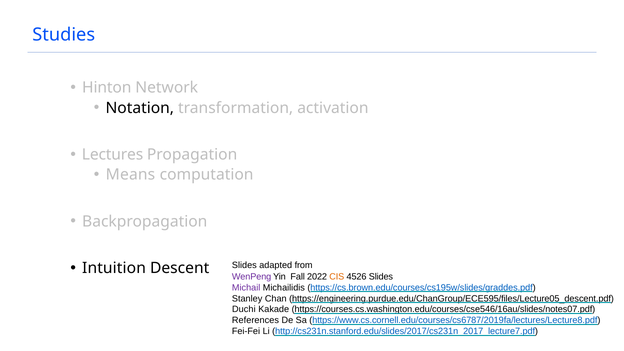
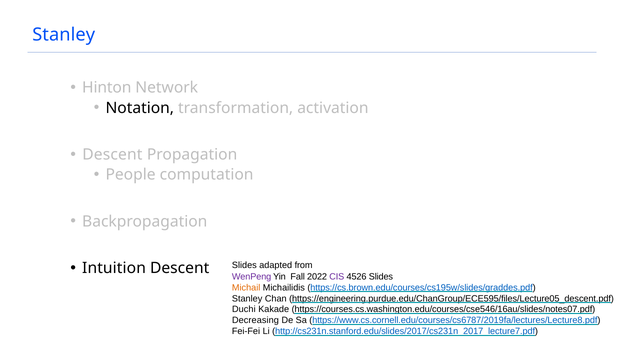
Studies: Studies -> Stanley (64, 35)
Lectures: Lectures -> Descent (112, 155)
Means: Means -> People (131, 175)
CIS colour: orange -> purple (337, 277)
Michail colour: purple -> orange (246, 288)
References: References -> Decreasing (255, 320)
